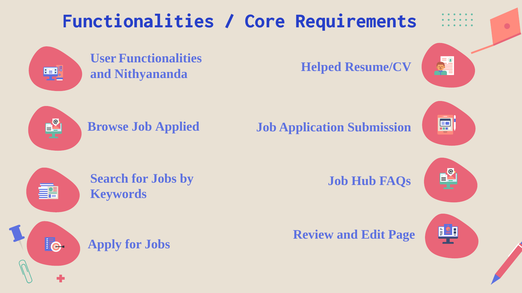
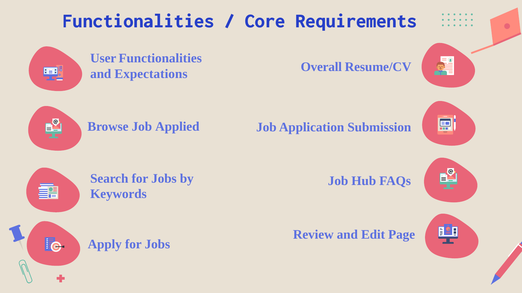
Helped: Helped -> Overall (321, 67)
Nithyananda: Nithyananda -> Expectations (151, 74)
